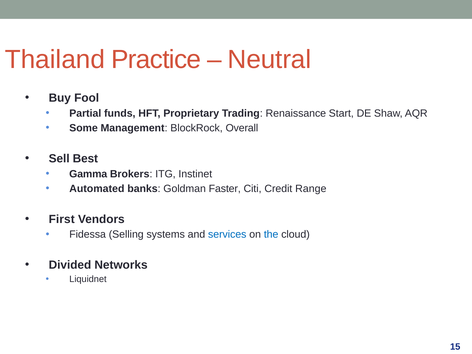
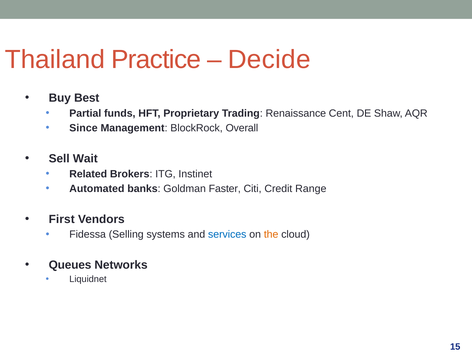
Neutral: Neutral -> Decide (269, 60)
Fool: Fool -> Best (87, 98)
Start: Start -> Cent (341, 113)
Some: Some -> Since (83, 128)
Best: Best -> Wait (85, 159)
Gamma: Gamma -> Related (88, 174)
the colour: blue -> orange (271, 235)
Divided: Divided -> Queues (70, 265)
